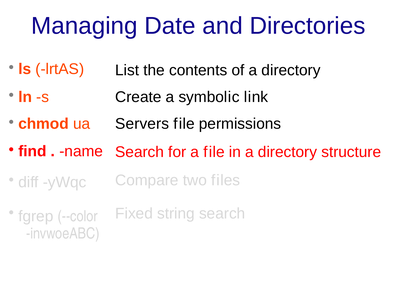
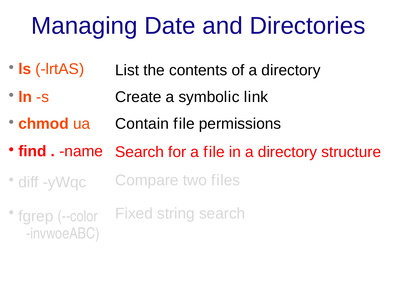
Servers: Servers -> Contain (142, 124)
